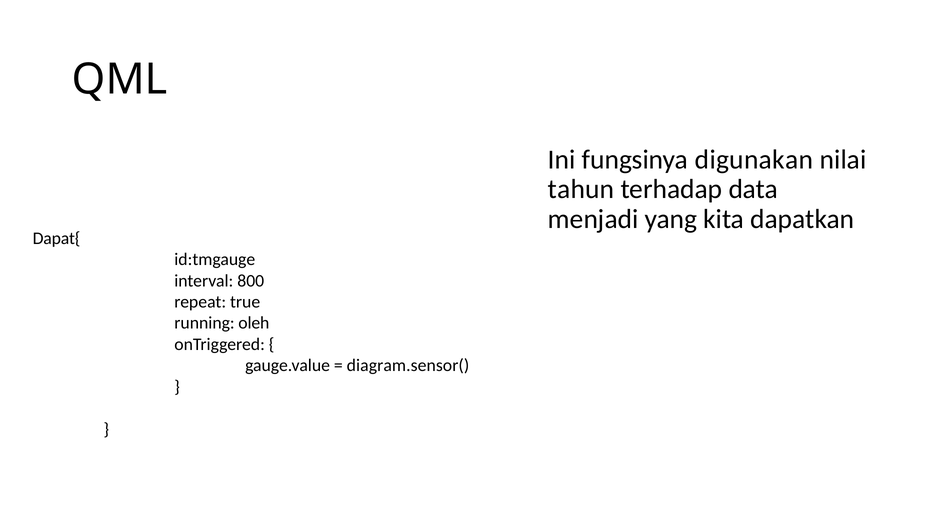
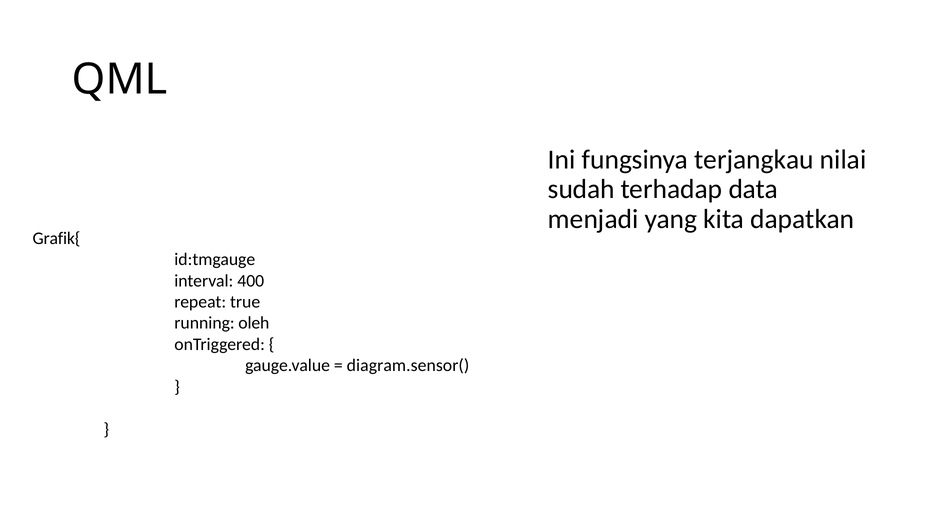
digunakan: digunakan -> terjangkau (754, 160)
tahun: tahun -> sudah (581, 189)
Dapat{: Dapat{ -> Grafik{ (56, 238)
800: 800 -> 400 (251, 281)
